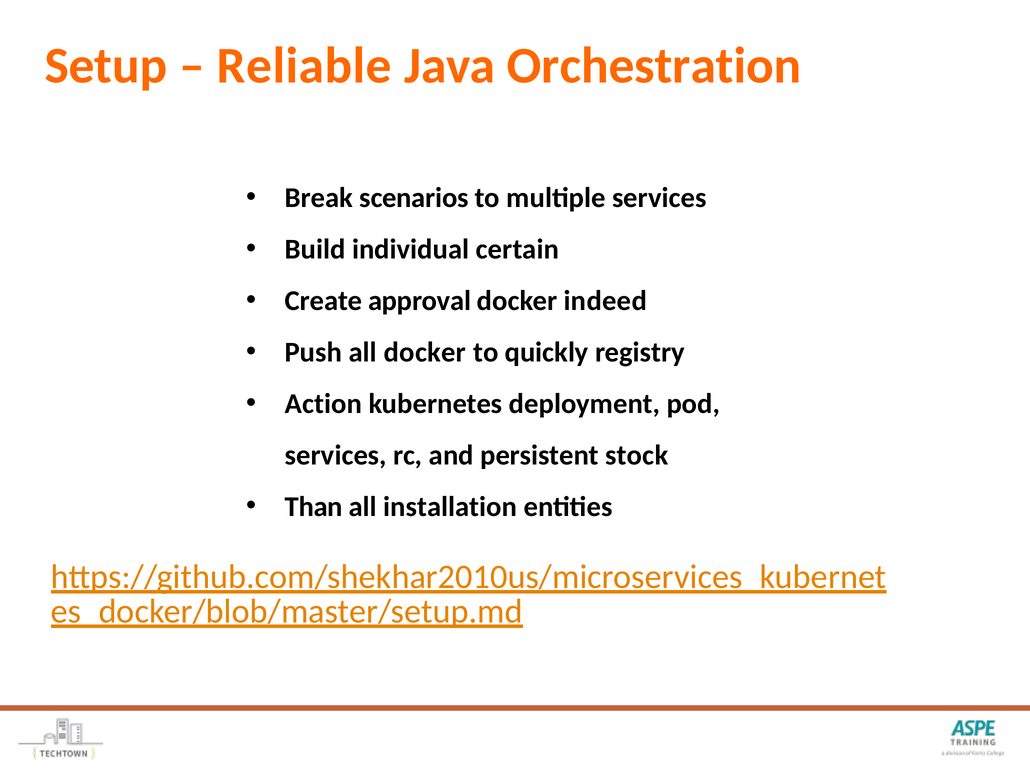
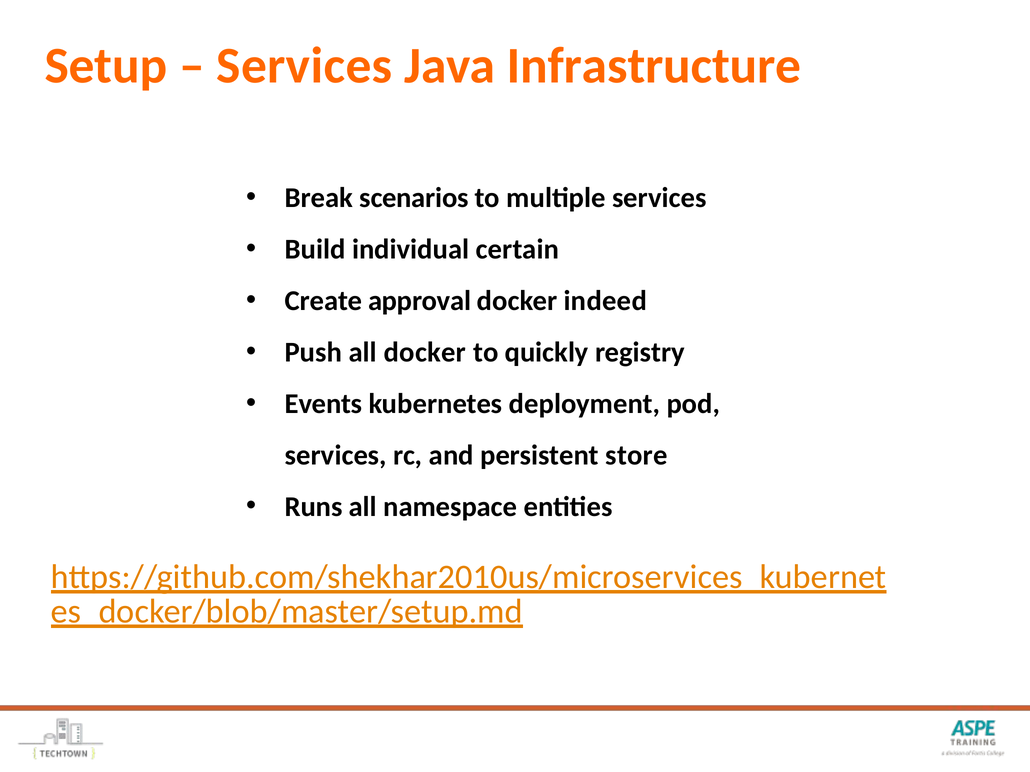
Reliable: Reliable -> Services (304, 66)
Orchestration: Orchestration -> Infrastructure (654, 66)
Action: Action -> Events (324, 404)
stock: stock -> store (637, 455)
Than: Than -> Runs (314, 507)
installation: installation -> namespace (450, 507)
